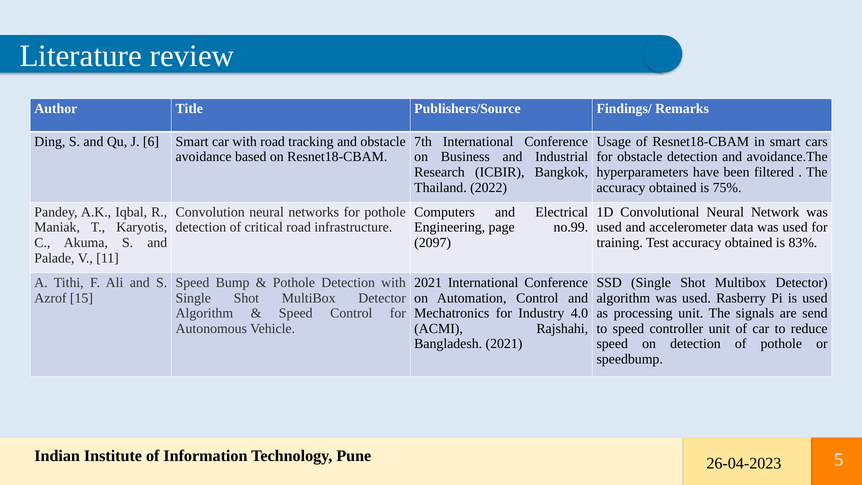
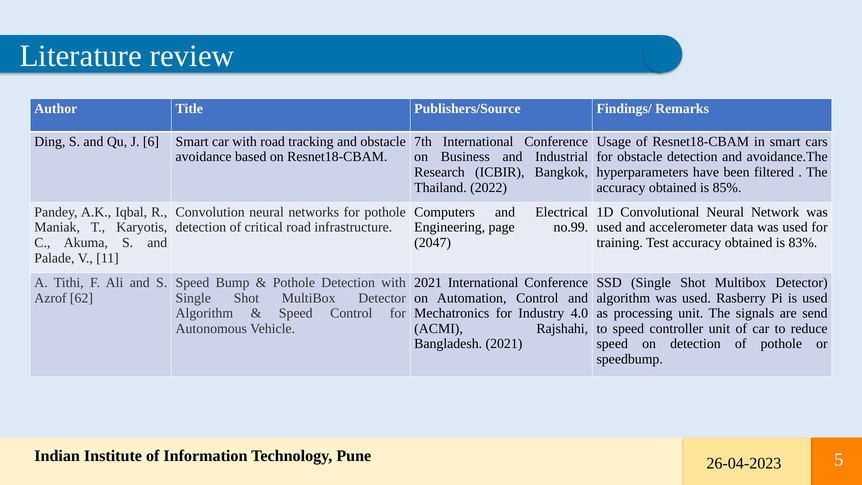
75%: 75% -> 85% (727, 187)
2097: 2097 -> 2047 (433, 243)
15: 15 -> 62 (81, 298)
